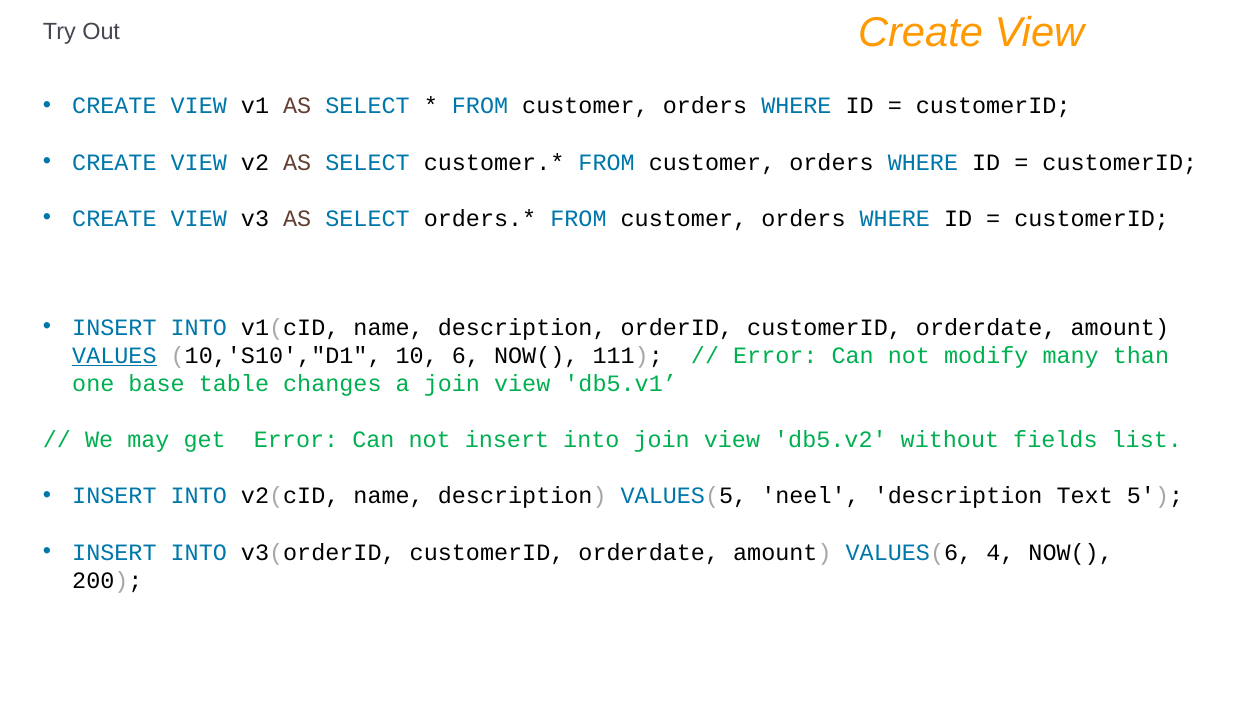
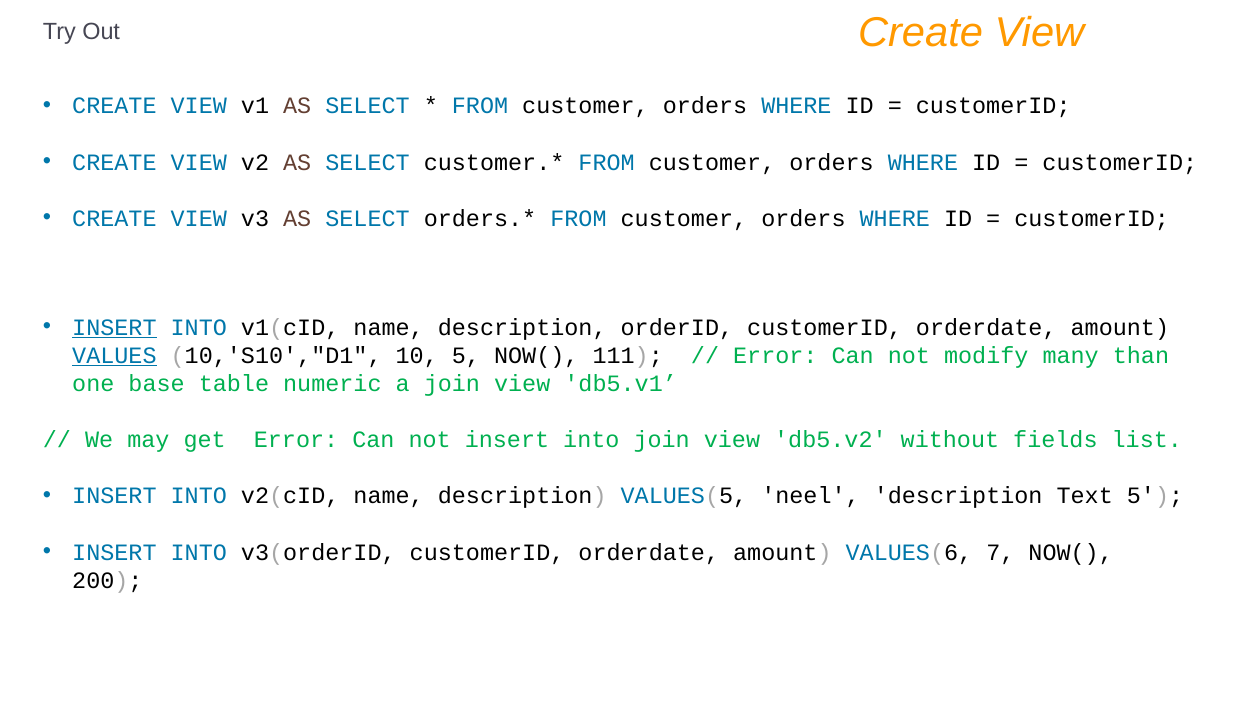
INSERT underline: none -> present (114, 328)
10 6: 6 -> 5 (466, 356)
changes: changes -> numeric (332, 384)
4: 4 -> 7 (1000, 553)
